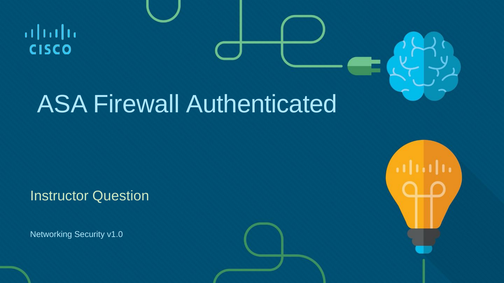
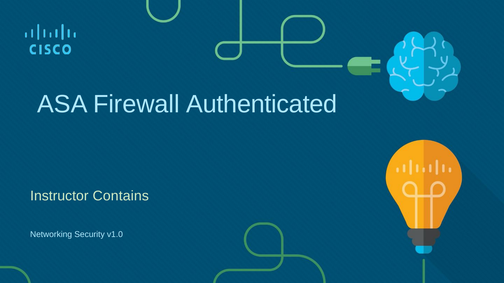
Question: Question -> Contains (121, 196)
